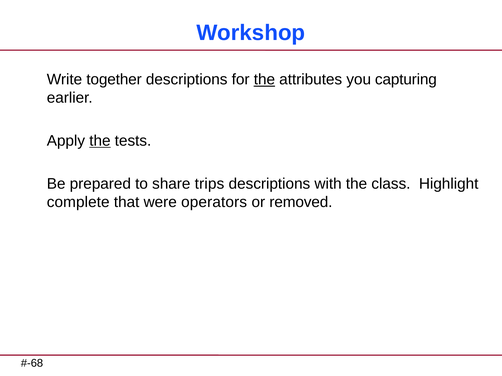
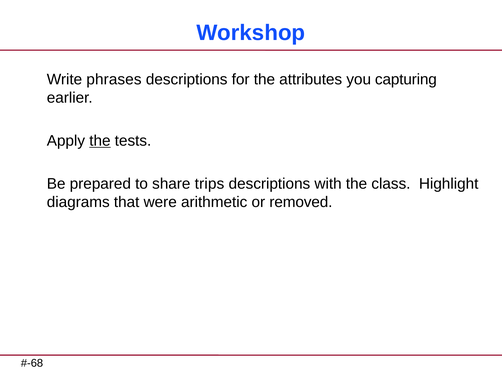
together: together -> phrases (114, 80)
the underline: present -> none (264, 80)
complete: complete -> diagrams (78, 202)
operators: operators -> arithmetic (214, 202)
